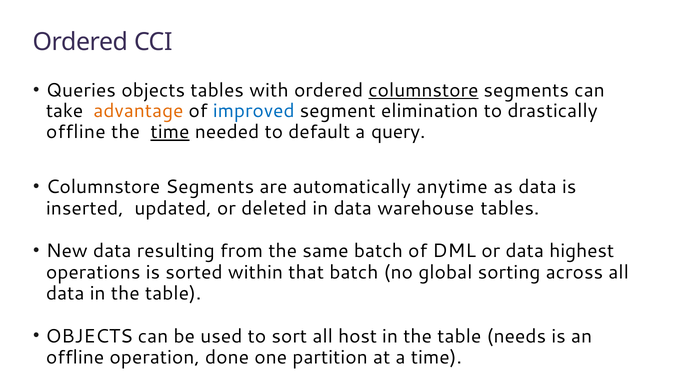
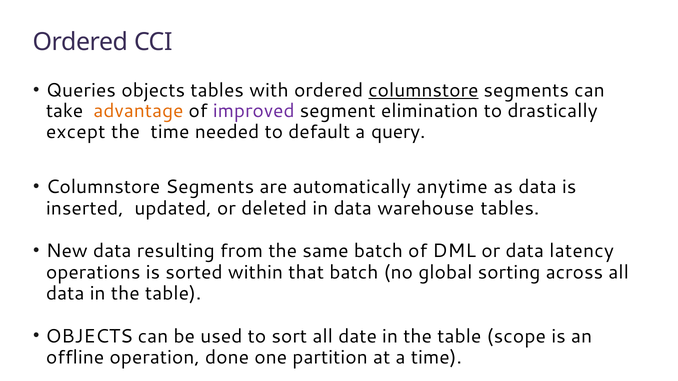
improved colour: blue -> purple (254, 111)
offline: offline -> except (76, 132)
time underline: present -> none (170, 132)
highest: highest -> latency (582, 251)
host: host -> date (358, 336)
needs: needs -> scope (516, 336)
